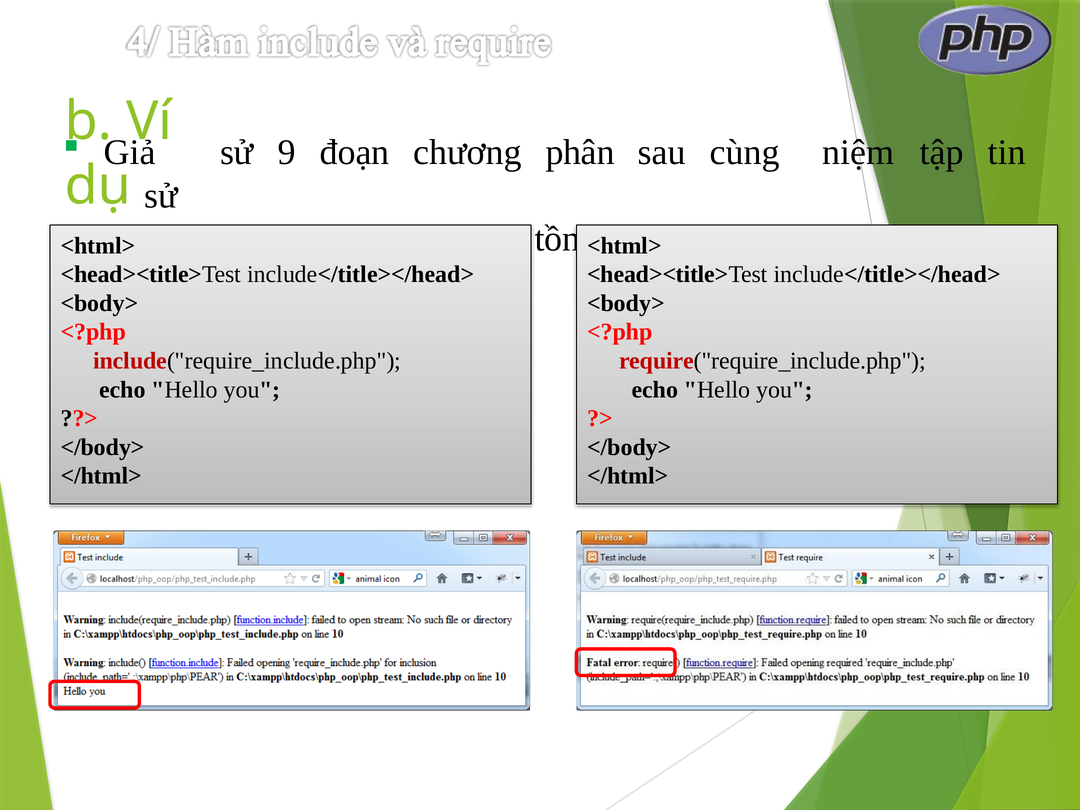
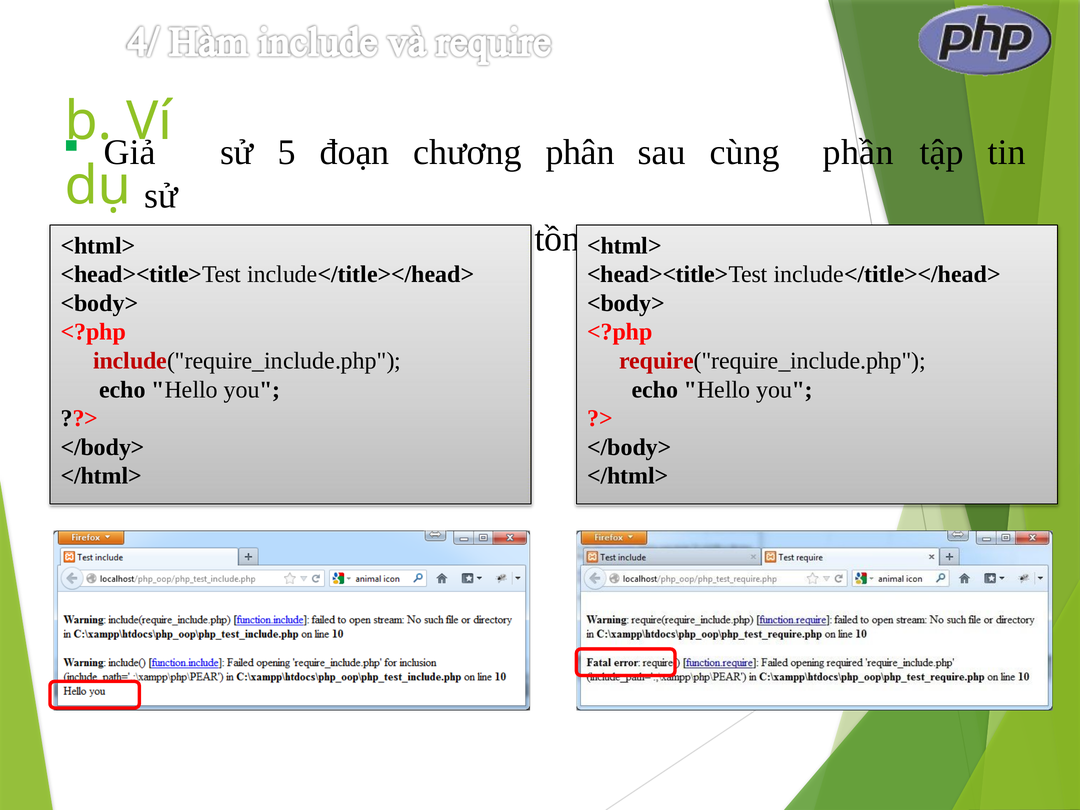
9: 9 -> 5 (287, 152)
niệm: niệm -> phần (858, 152)
